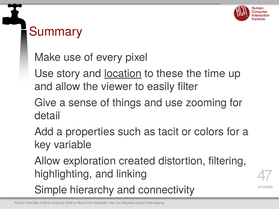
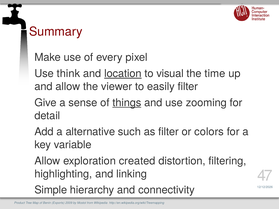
story: story -> think (68, 74)
these: these -> visual (170, 74)
things underline: none -> present (127, 103)
properties: properties -> alternative (90, 132)
as tacit: tacit -> filter (169, 132)
